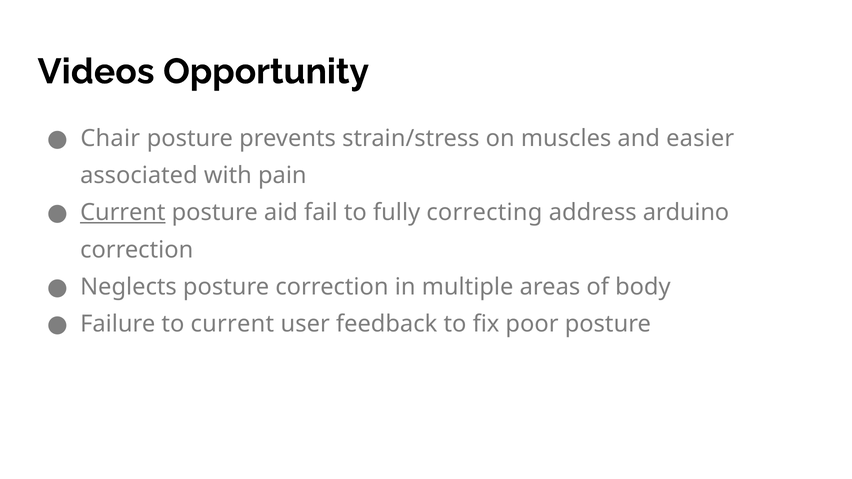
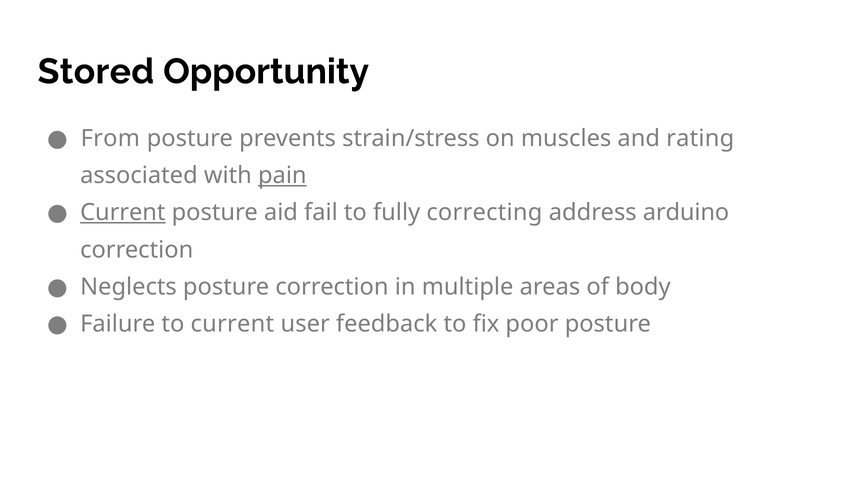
Videos: Videos -> Stored (96, 72)
Chair: Chair -> From (110, 138)
easier: easier -> rating (700, 138)
pain underline: none -> present (282, 176)
